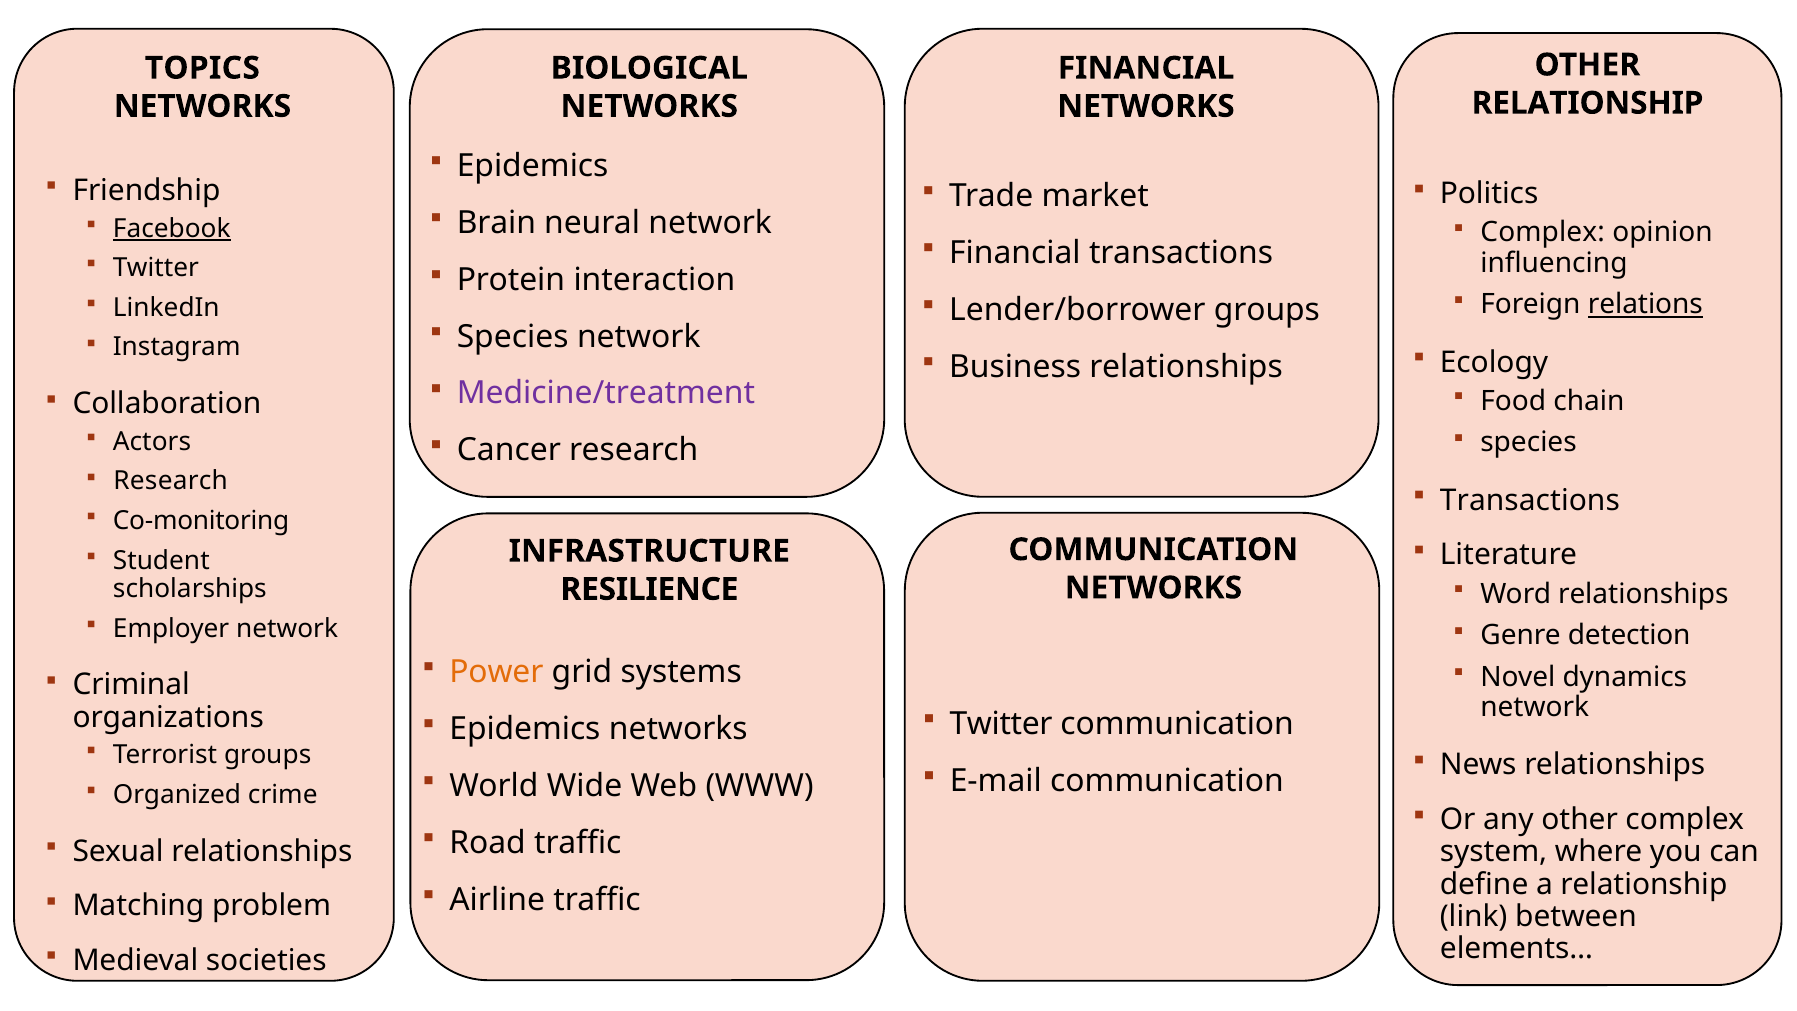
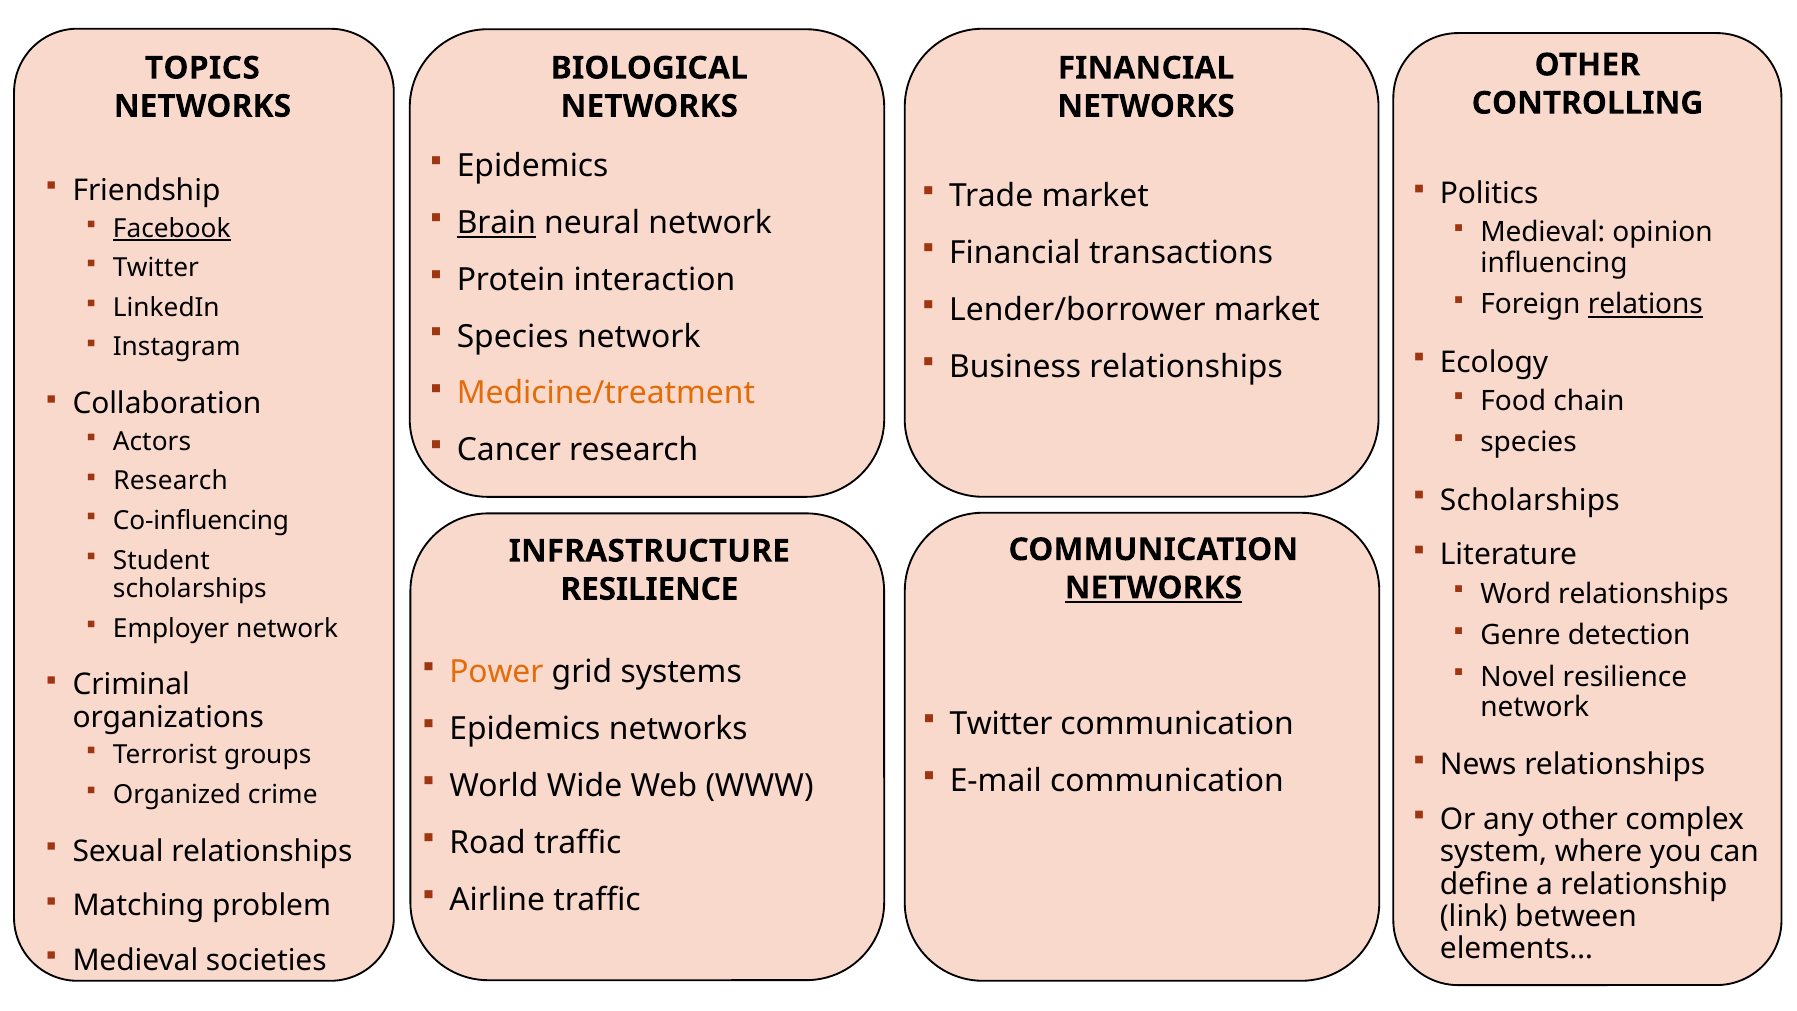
RELATIONSHIP: RELATIONSHIP -> CONTROLLING (1587, 103)
Brain underline: none -> present (496, 223)
Complex: Complex -> Medieval (1543, 233)
Lender/borrower groups: groups -> market (1267, 310)
Medicine/treatment colour: purple -> orange (606, 393)
Transactions: Transactions -> Scholarships (1530, 500)
Co-monitoring: Co-monitoring -> Co-influencing (201, 521)
NETWORKS underline: none -> present (1153, 588)
Novel dynamics: dynamics -> resilience (1625, 677)
